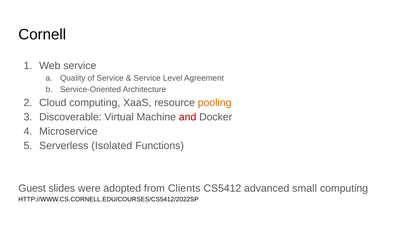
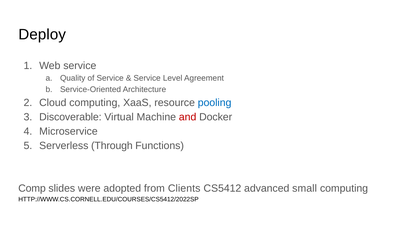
Cornell: Cornell -> Deploy (42, 35)
pooling colour: orange -> blue (215, 102)
Isolated: Isolated -> Through (112, 146)
Guest: Guest -> Comp (32, 188)
